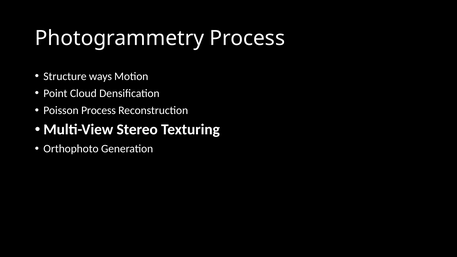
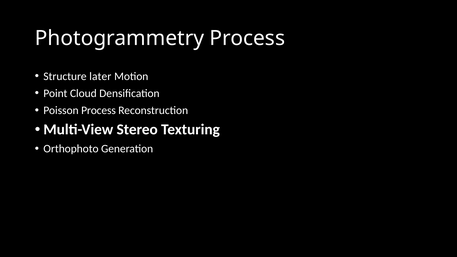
ways: ways -> later (100, 76)
